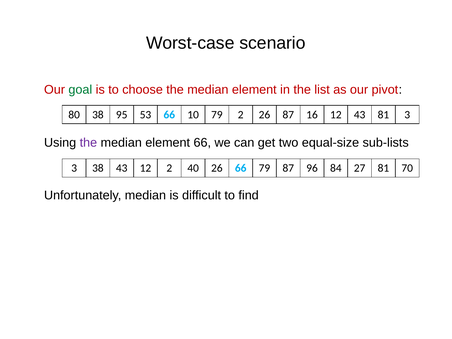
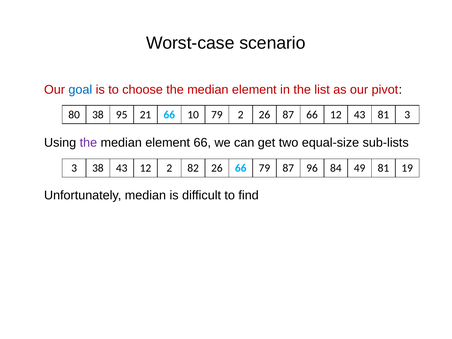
goal colour: green -> blue (80, 90)
53: 53 -> 21 (145, 115)
87 16: 16 -> 66 (312, 115)
40: 40 -> 82 (193, 168)
27: 27 -> 49 (360, 168)
70: 70 -> 19 (407, 168)
